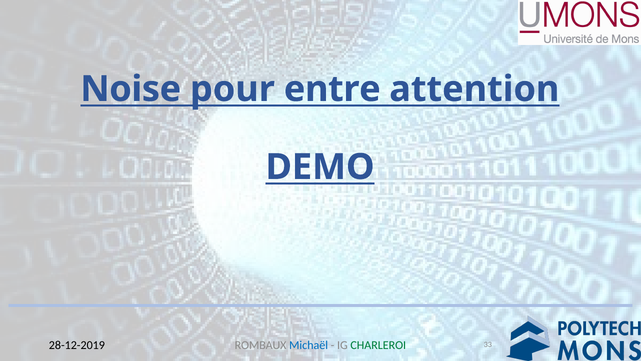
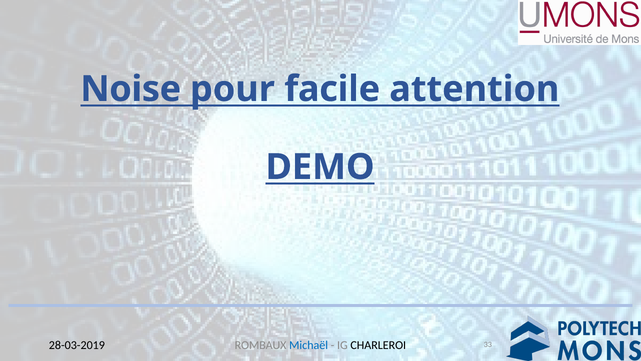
entre: entre -> facile (332, 89)
28-12-2019: 28-12-2019 -> 28-03-2019 (77, 345)
CHARLEROI colour: green -> black (378, 345)
